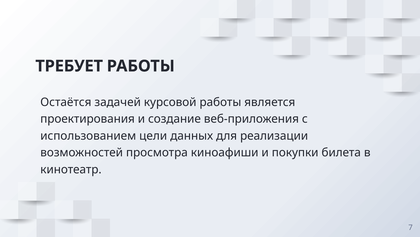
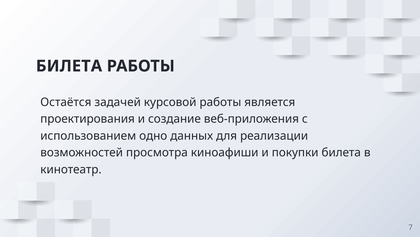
ТРЕБУЕТ: ТРЕБУЕТ -> БИЛЕТА (69, 66)
цели: цели -> одно (153, 136)
